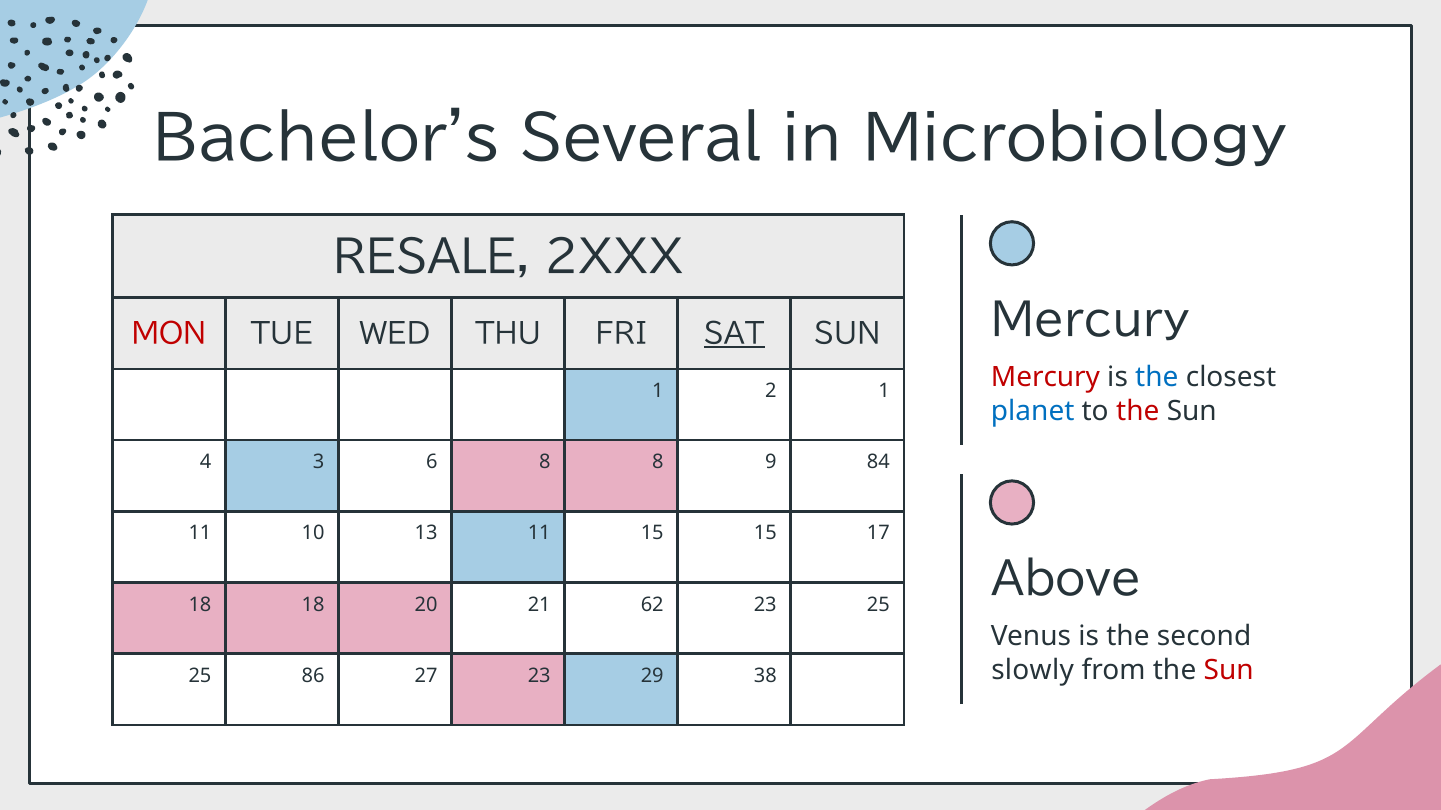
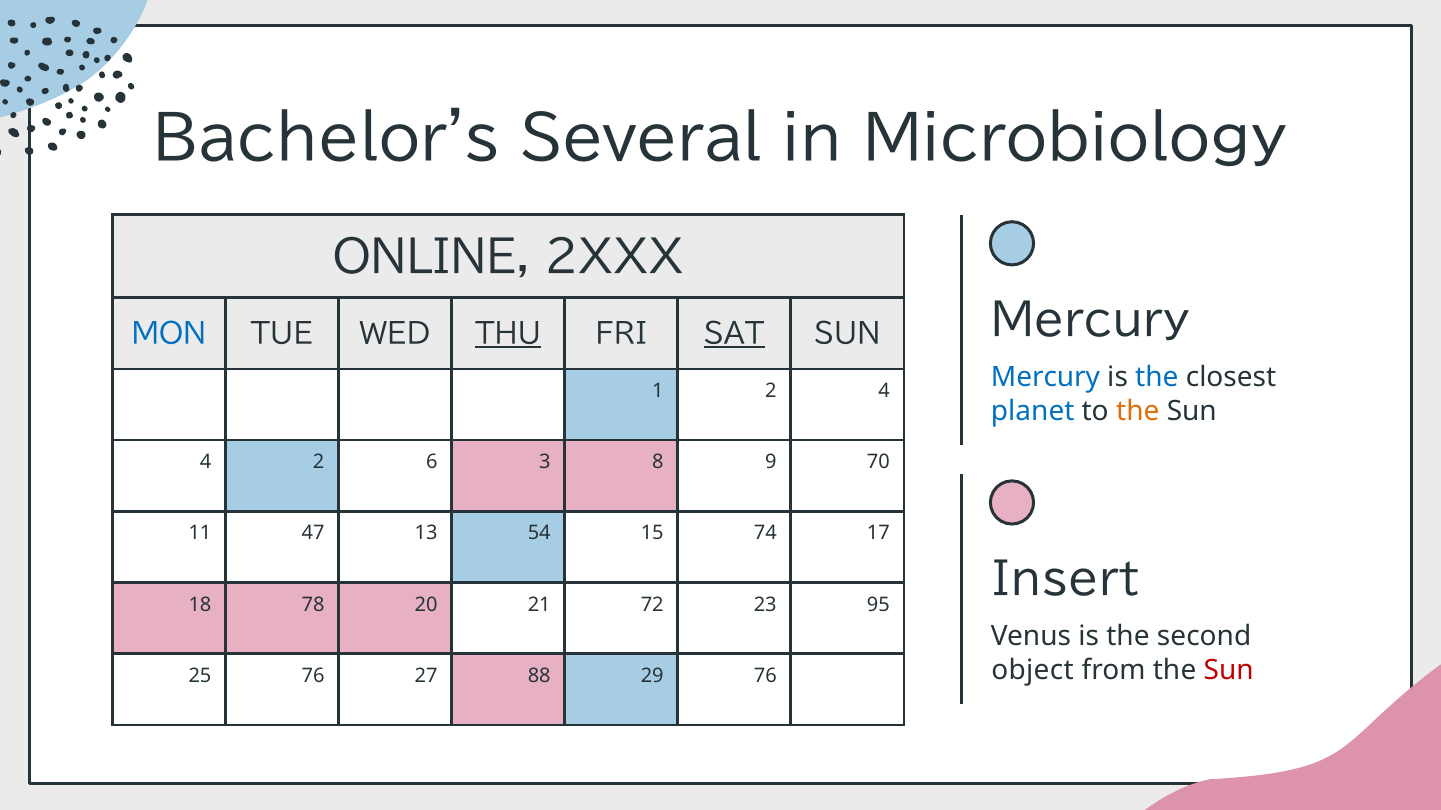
RESALE: RESALE -> ONLINE (431, 258)
MON colour: red -> blue (169, 335)
THU underline: none -> present (508, 335)
Mercury colour: red -> blue (1045, 377)
2 1: 1 -> 4 (884, 391)
the colour: red -> orange (1138, 411)
4 3: 3 -> 2 (319, 462)
6 8: 8 -> 3 (545, 462)
84: 84 -> 70 (878, 462)
10: 10 -> 47 (313, 534)
13 11: 11 -> 54 (539, 534)
15 15: 15 -> 74 (765, 534)
Above: Above -> Insert (1066, 580)
18 18: 18 -> 78 (313, 605)
62: 62 -> 72 (652, 605)
23 25: 25 -> 95 (878, 605)
slowly: slowly -> object (1033, 671)
25 86: 86 -> 76 (313, 676)
27 23: 23 -> 88 (539, 676)
29 38: 38 -> 76 (765, 676)
